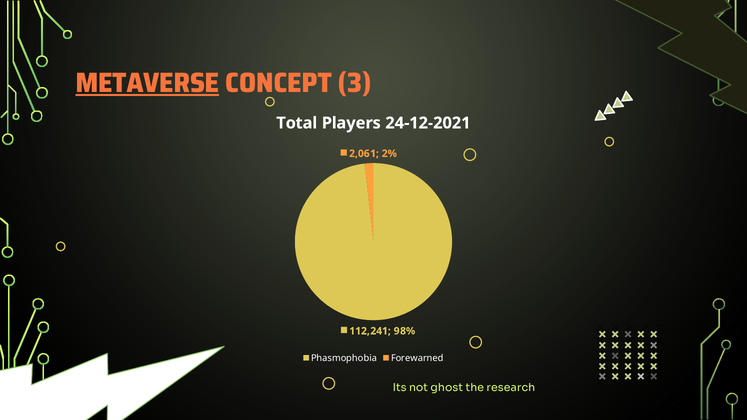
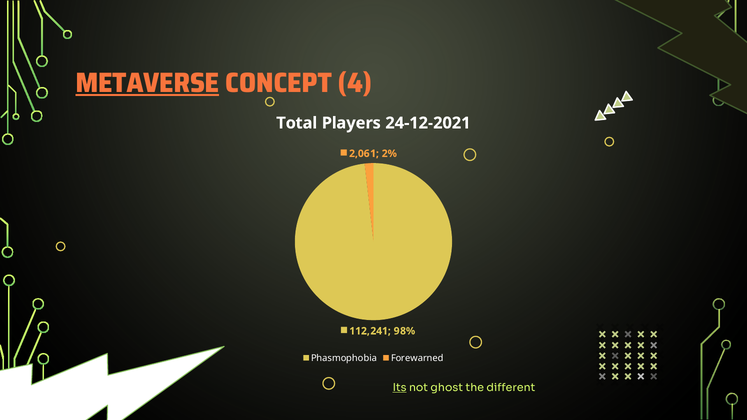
3: 3 -> 4 (355, 83)
Its underline: none -> present (400, 388)
research: research -> different (511, 388)
